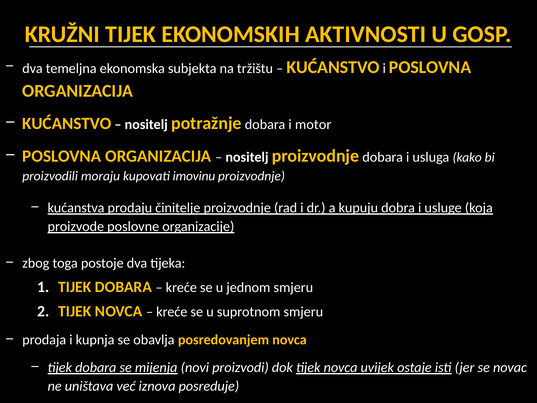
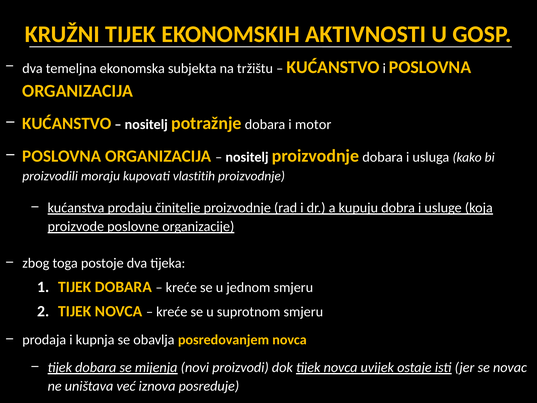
imovinu: imovinu -> vlastitih (194, 176)
